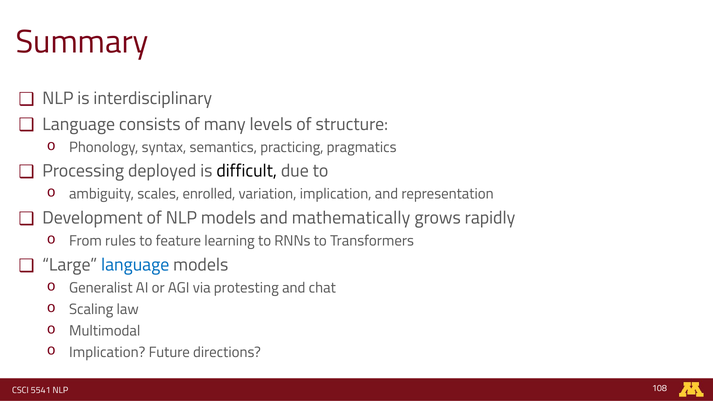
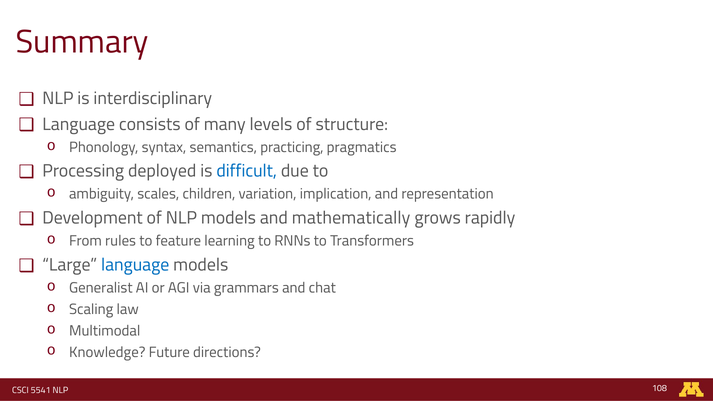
difficult colour: black -> blue (247, 171)
enrolled: enrolled -> children (209, 194)
protesting: protesting -> grammars (246, 288)
Implication: Implication -> Knowledge (107, 352)
